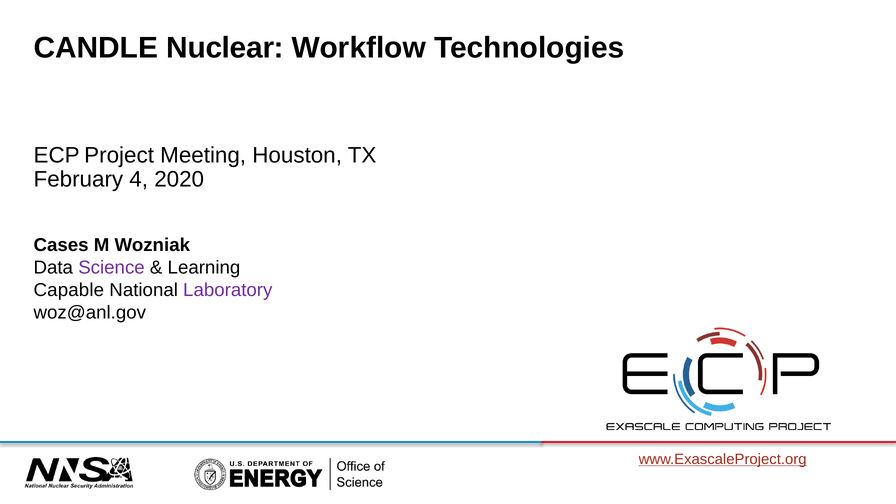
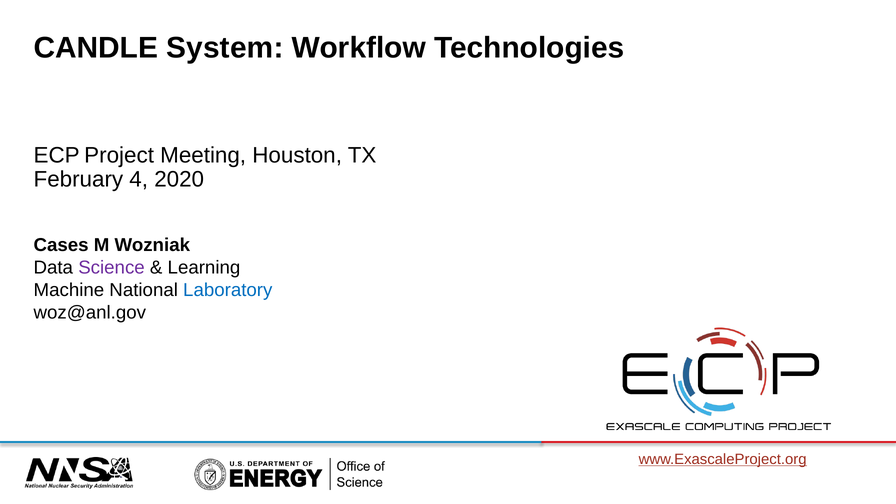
Nuclear: Nuclear -> System (225, 48)
Capable: Capable -> Machine (69, 290)
Laboratory colour: purple -> blue (228, 290)
